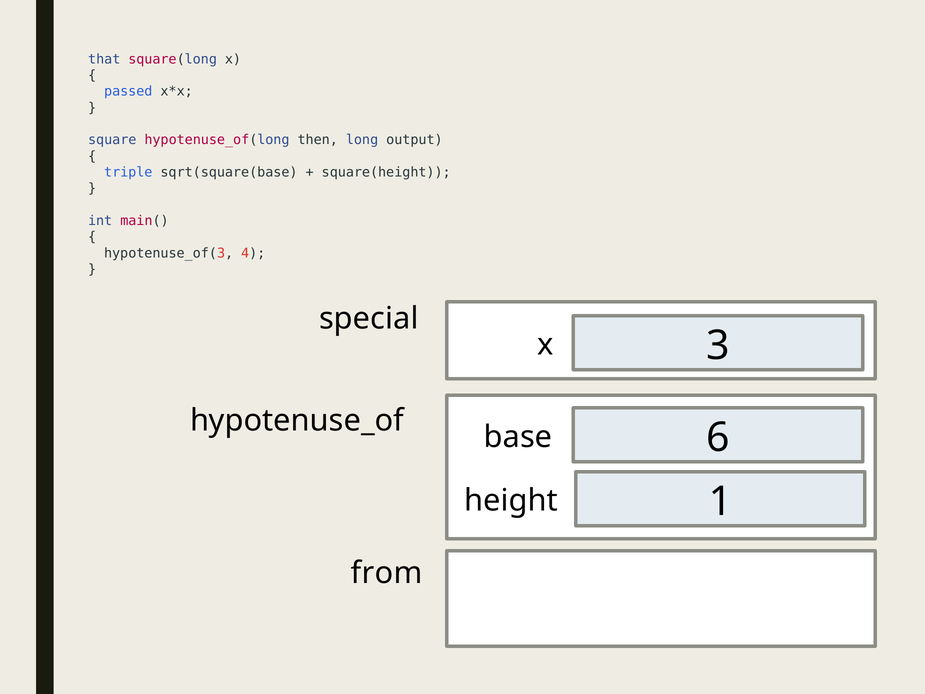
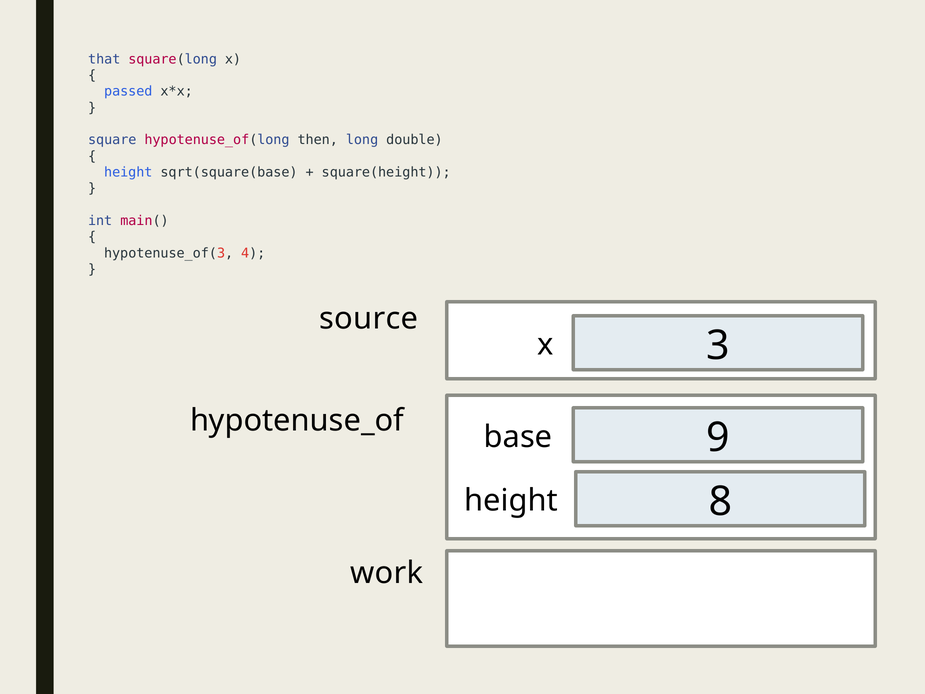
output: output -> double (414, 140)
triple: triple -> height (128, 172)
special: special -> source (369, 319)
6: 6 -> 9 (718, 438)
1: 1 -> 8 (720, 501)
from: from -> work (387, 573)
